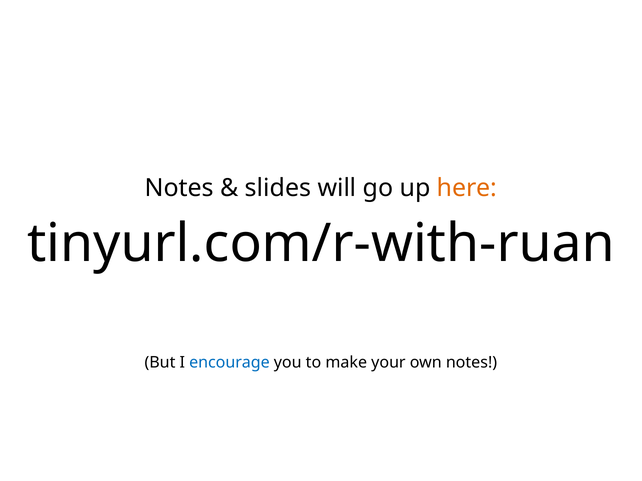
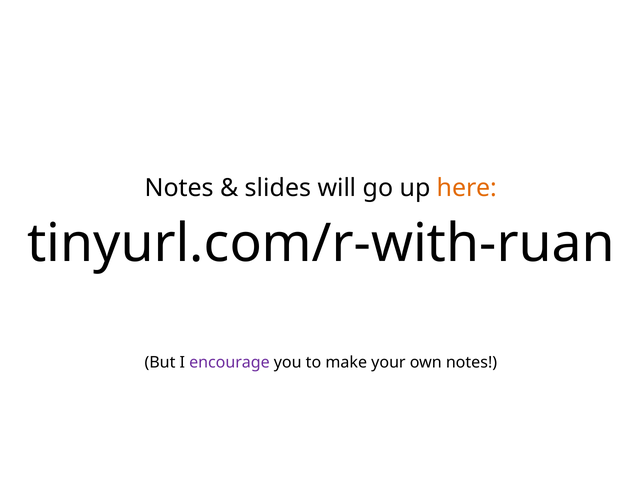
encourage colour: blue -> purple (229, 363)
